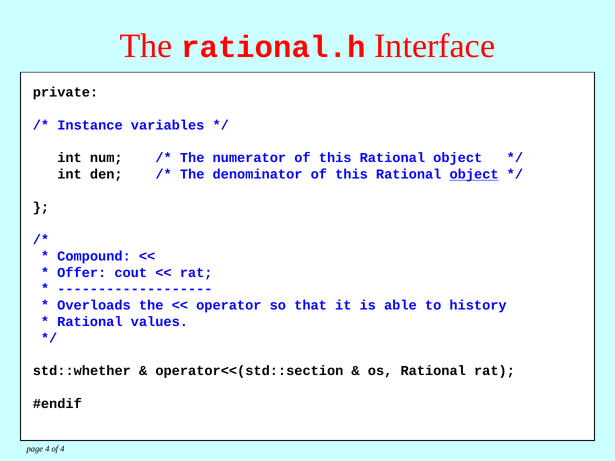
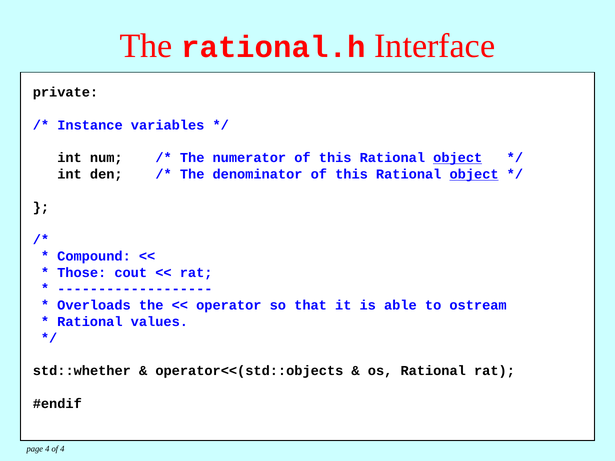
object underline: none -> present (458, 158)
Offer: Offer -> Those (82, 273)
history: history -> ostream (478, 306)
operator<<(std::section: operator<<(std::section -> operator<<(std::objects (249, 371)
